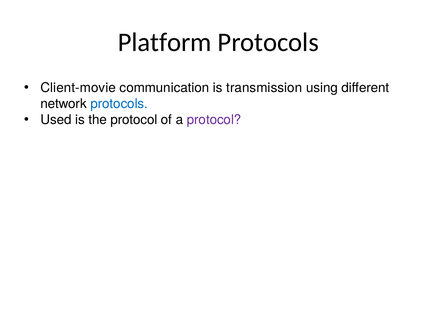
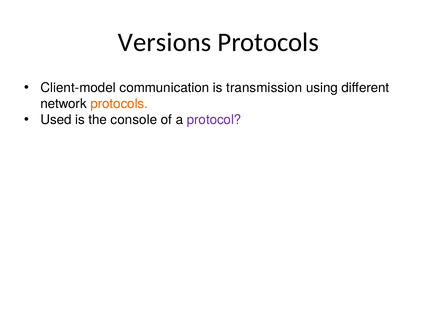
Platform: Platform -> Versions (165, 42)
Client-movie: Client-movie -> Client-model (78, 88)
protocols colour: blue -> orange (119, 104)
the protocol: protocol -> console (134, 120)
